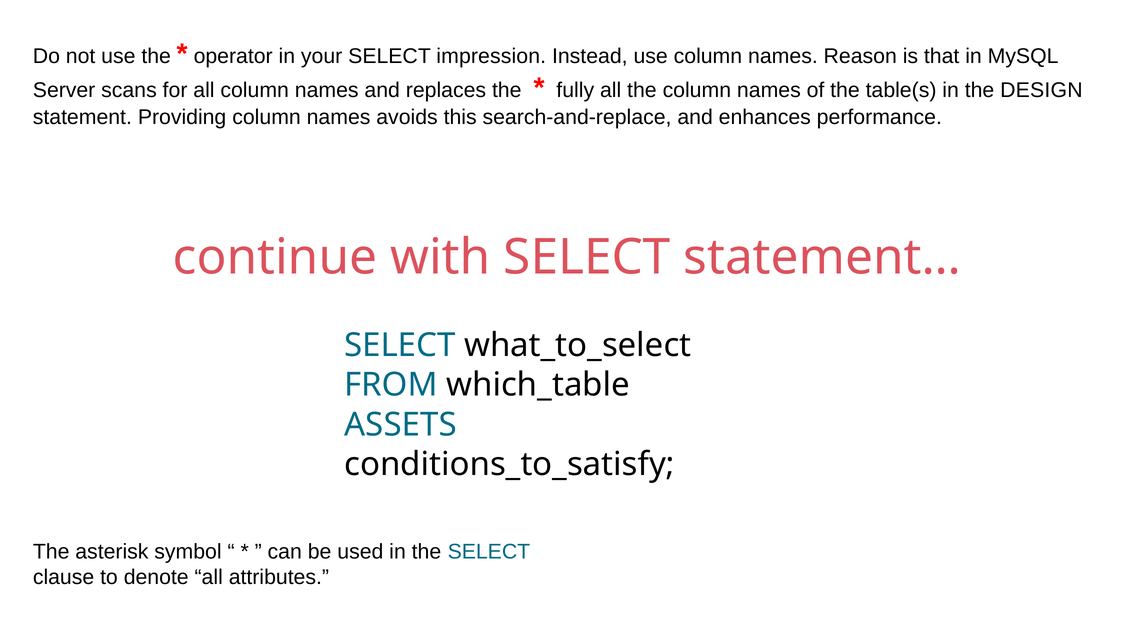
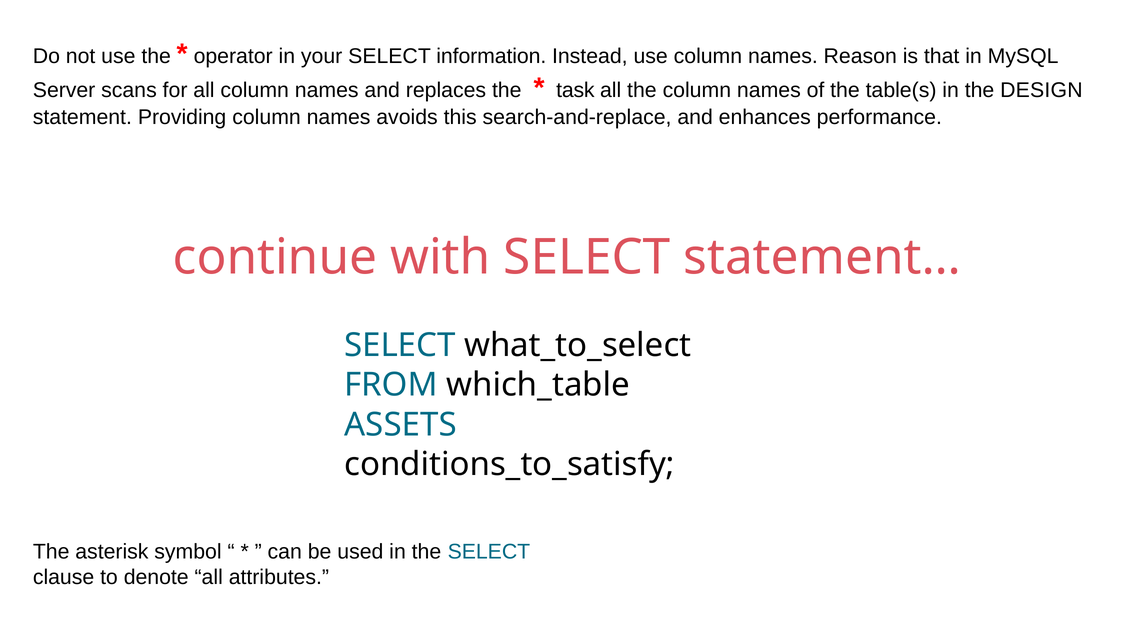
impression: impression -> information (491, 56)
fully: fully -> task (575, 90)
